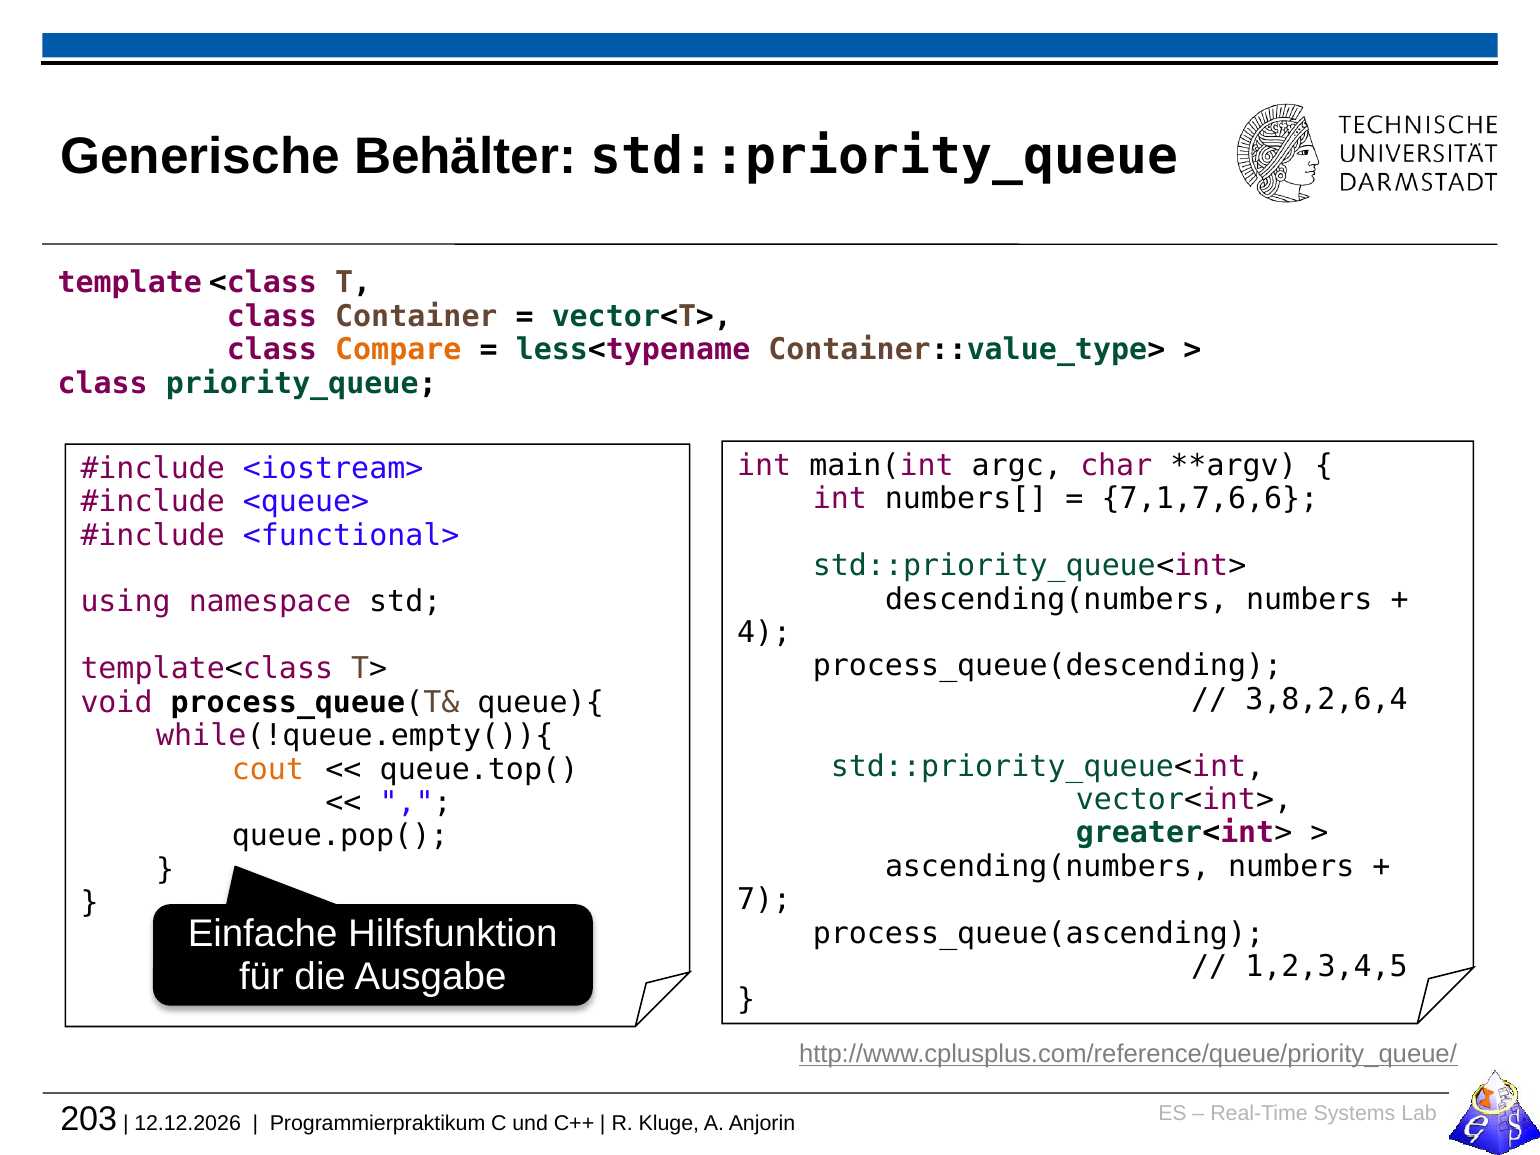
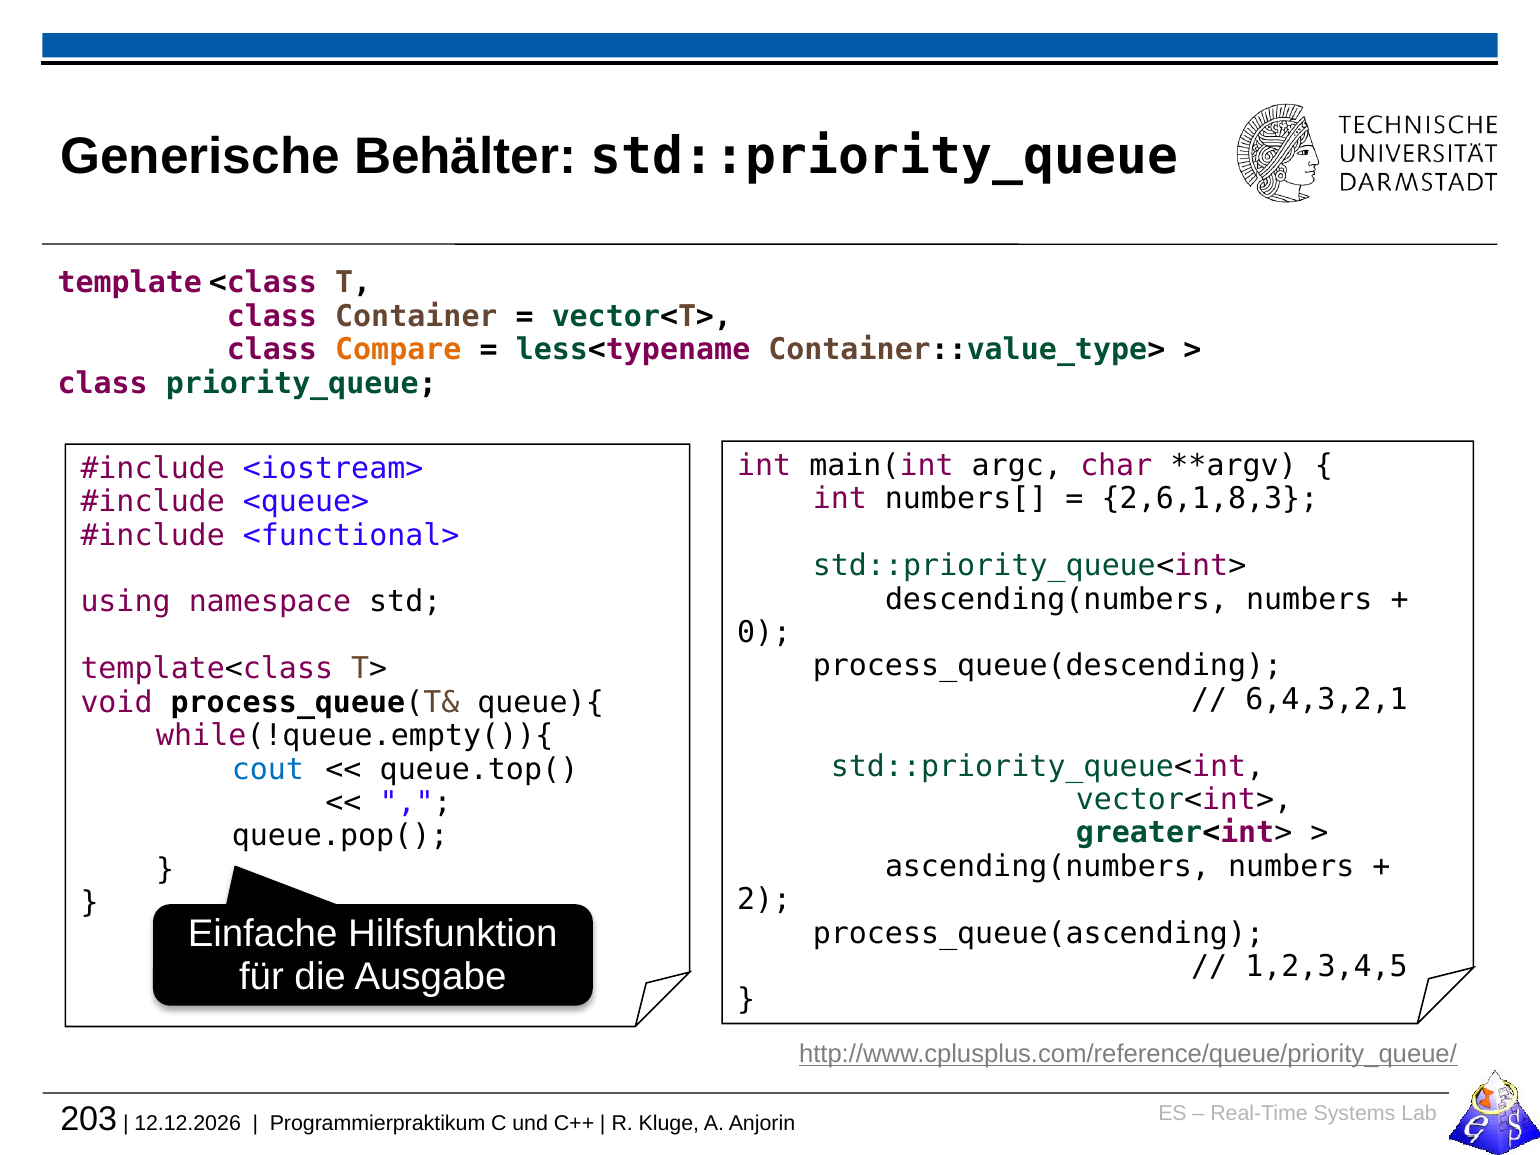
7,1,7,6,6: 7,1,7,6,6 -> 2,6,1,8,3 (1210, 499)
4: 4 -> 0 (764, 633)
3,8,2,6,4: 3,8,2,6,4 -> 6,4,3,2,1 (1326, 699)
cout colour: orange -> blue (268, 769)
7: 7 -> 2 (764, 900)
